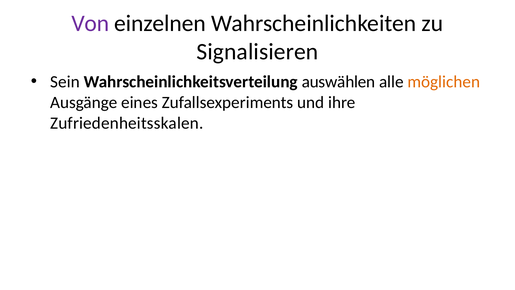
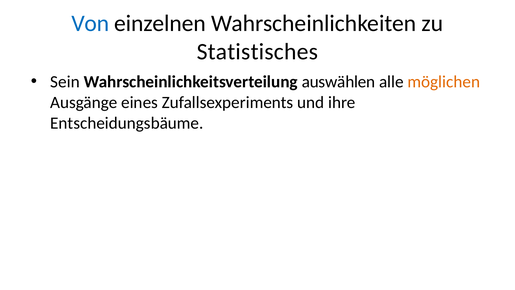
Von colour: purple -> blue (90, 23)
Signalisieren: Signalisieren -> Statistisches (257, 52)
Zufriedenheitsskalen: Zufriedenheitsskalen -> Entscheidungsbäume (127, 123)
